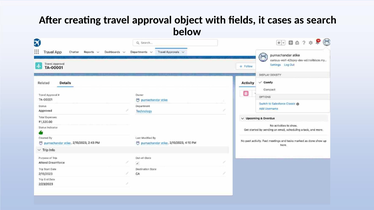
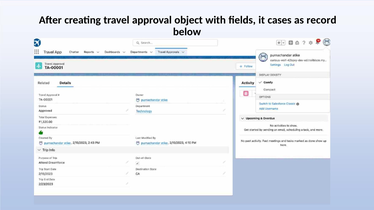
search: search -> record (321, 20)
